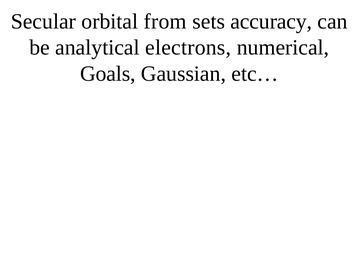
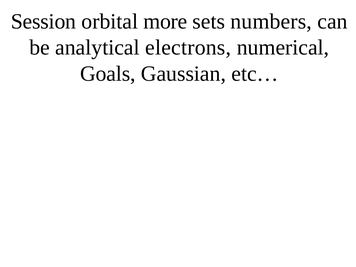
Secular: Secular -> Session (43, 21)
from: from -> more (165, 21)
accuracy: accuracy -> numbers (271, 21)
